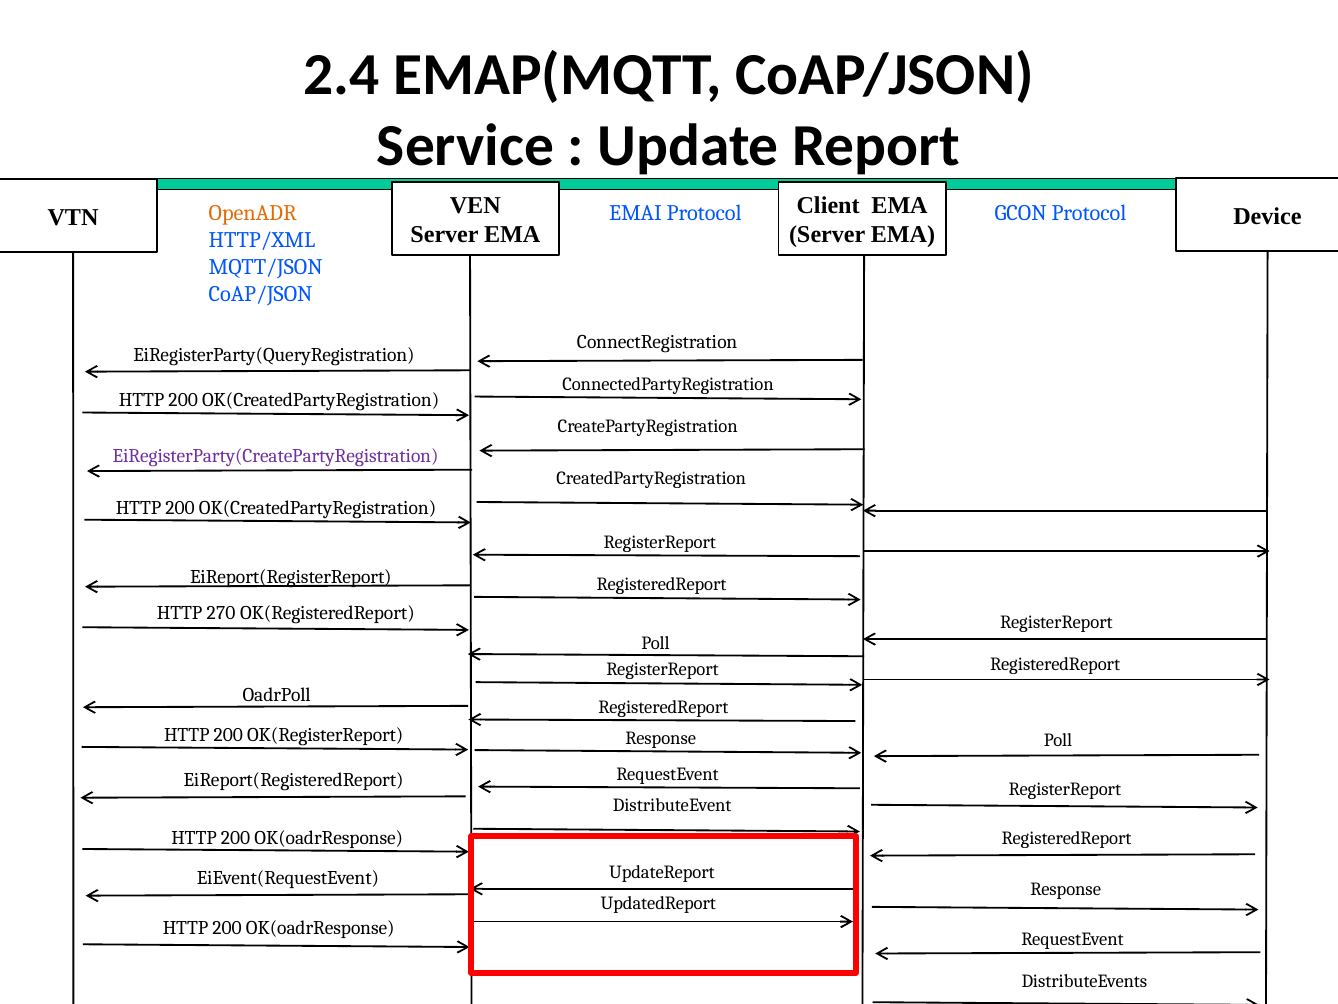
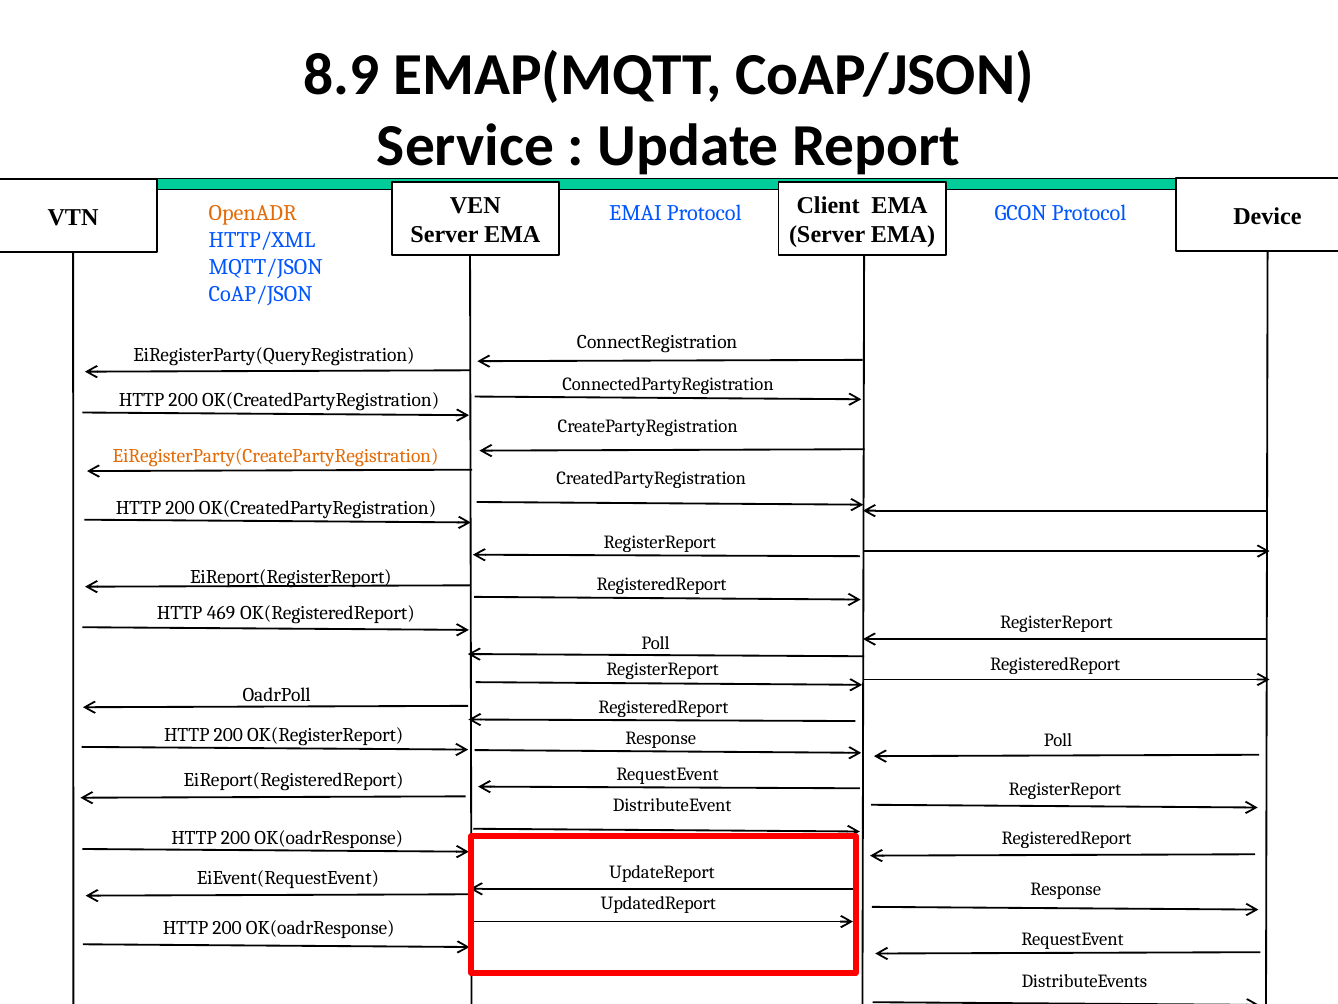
2.4: 2.4 -> 8.9 (342, 74)
EiRegisterParty(CreatePartyRegistration colour: purple -> orange (276, 456)
270: 270 -> 469 (221, 613)
